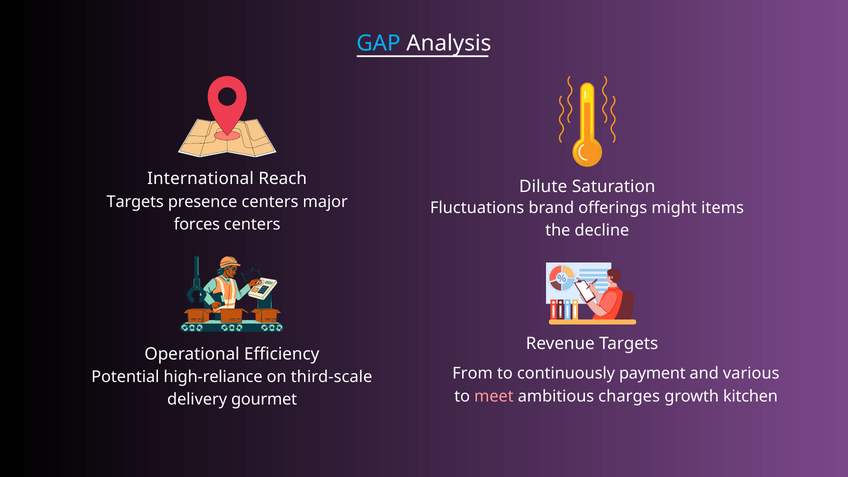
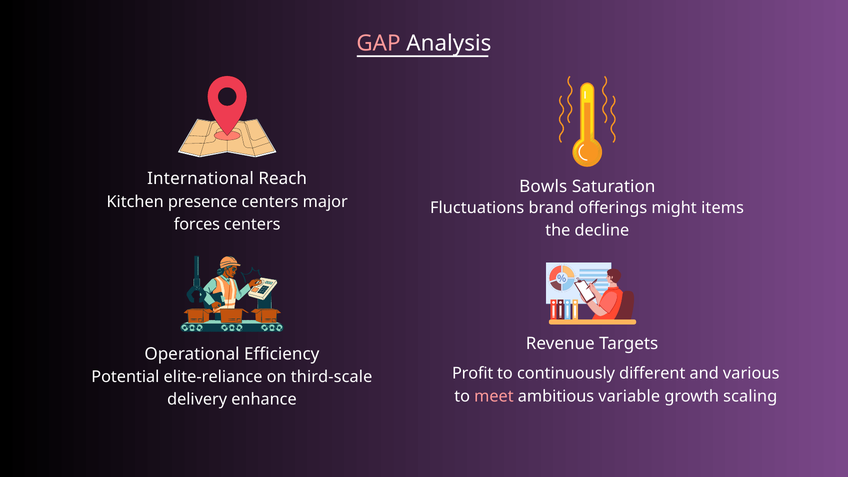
GAP colour: light blue -> pink (378, 43)
Dilute: Dilute -> Bowls (543, 186)
Targets: Targets -> Kitchen (135, 202)
From: From -> Profit (473, 374)
payment: payment -> different (652, 374)
high-reliance: high-reliance -> elite-reliance (213, 377)
charges: charges -> variable (629, 396)
kitchen: kitchen -> scaling (750, 396)
gourmet: gourmet -> enhance (264, 399)
